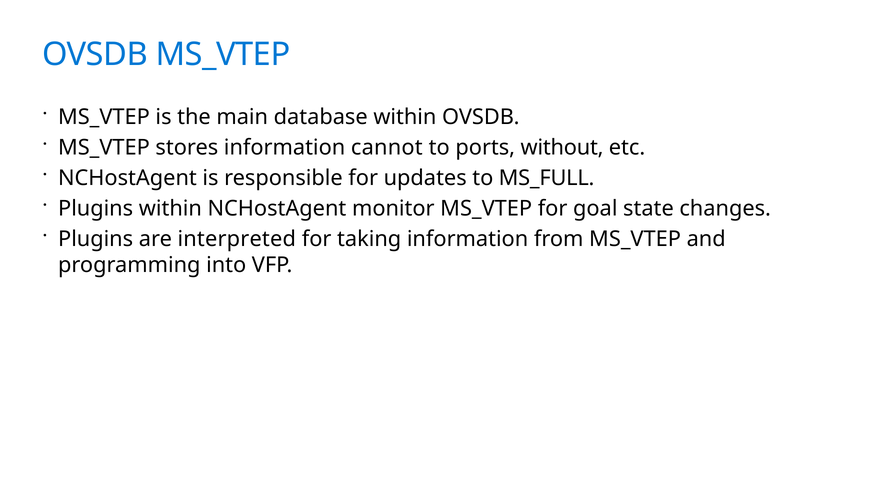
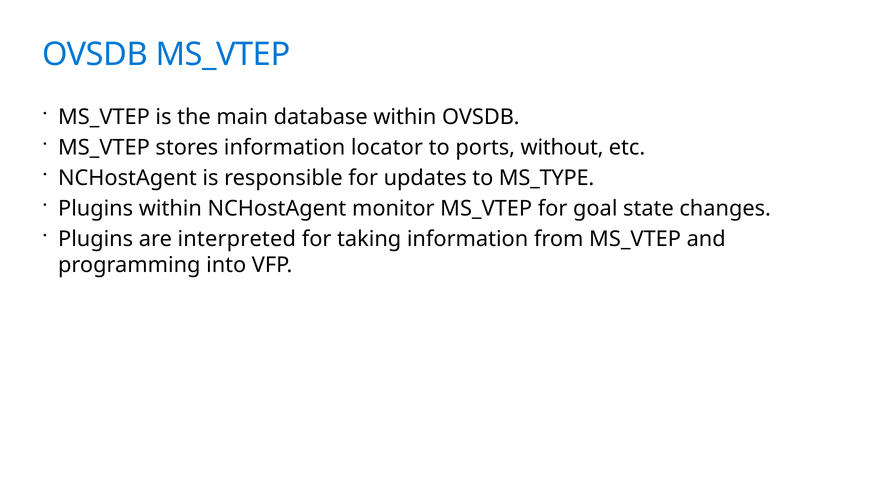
cannot: cannot -> locator (387, 148)
MS_FULL: MS_FULL -> MS_TYPE (547, 178)
